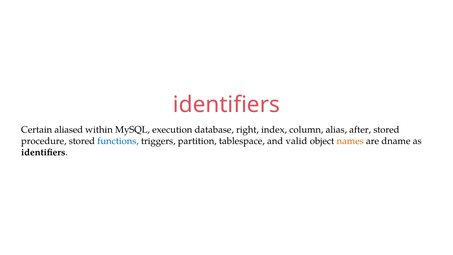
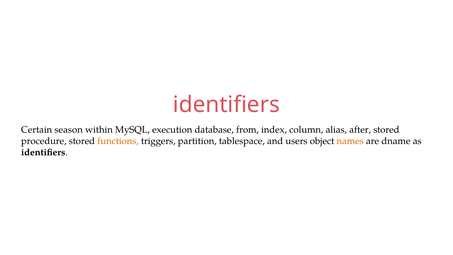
aliased: aliased -> season (69, 130)
right: right -> from (248, 130)
functions colour: blue -> orange (118, 141)
valid: valid -> users (296, 141)
